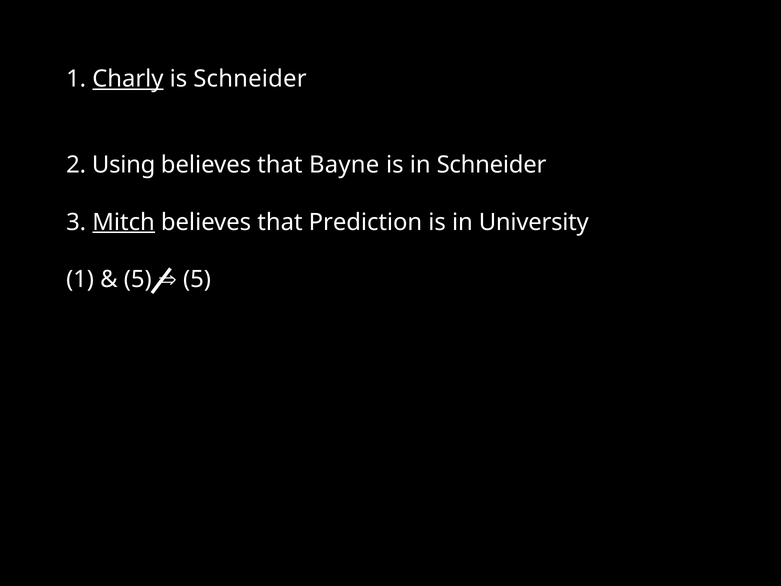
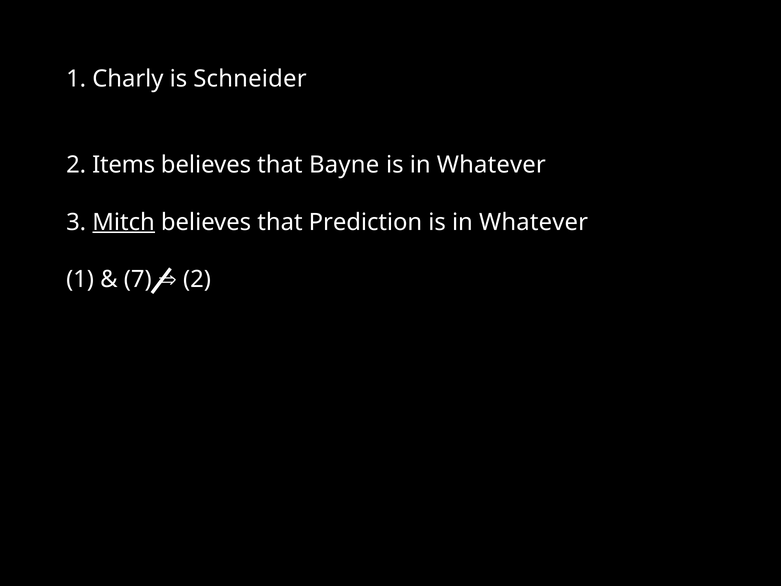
Charly underline: present -> none (128, 79)
Using: Using -> Items (124, 165)
Schneider: Schneider -> Whatever (491, 165)
University: University -> Whatever (534, 222)
5: 5 -> 7 (138, 279)
5: 5 -> 2 (197, 279)
